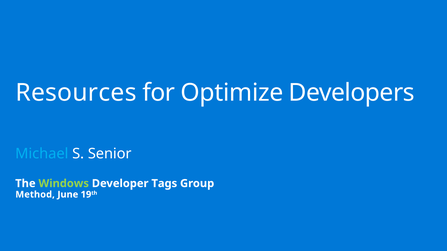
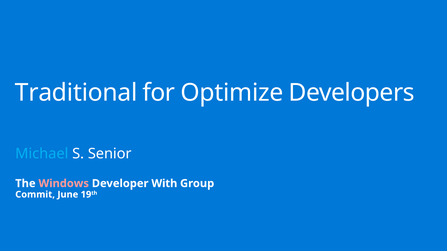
Resources: Resources -> Traditional (76, 93)
Windows colour: light green -> pink (64, 184)
Tags: Tags -> With (164, 184)
Method: Method -> Commit (35, 195)
